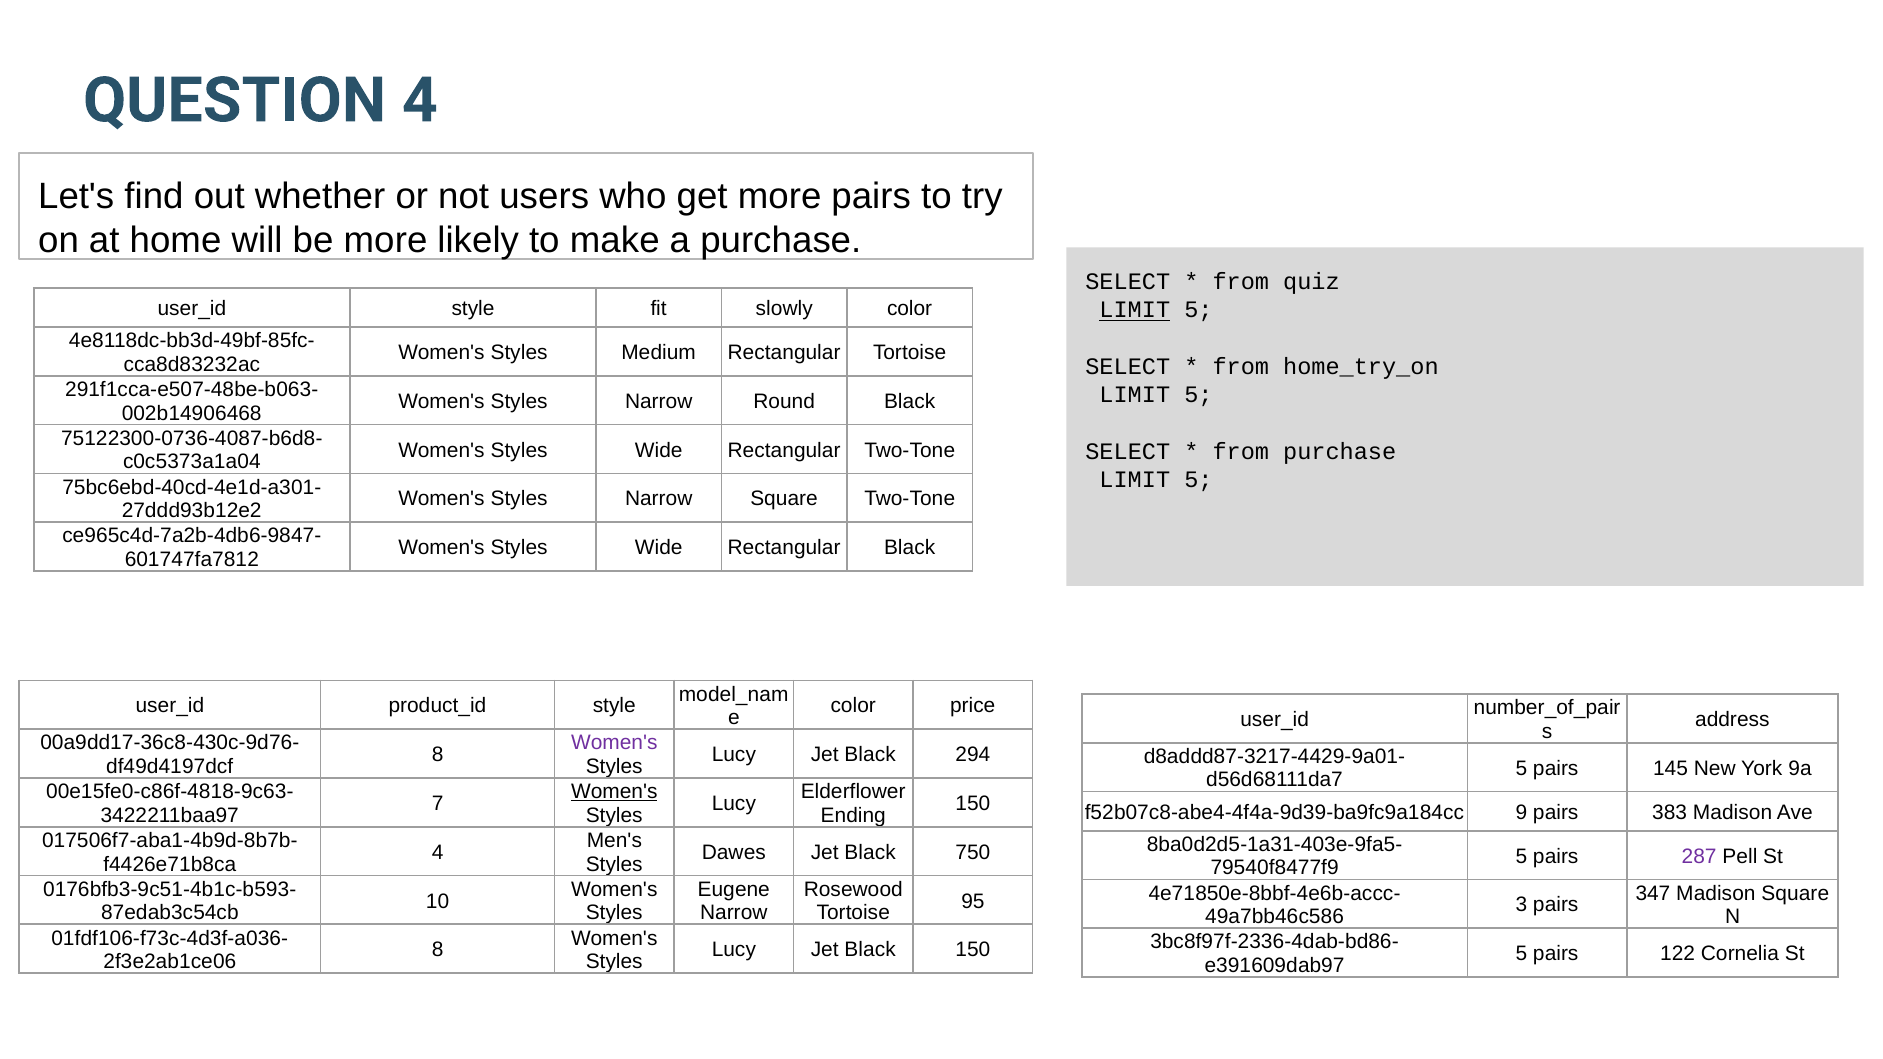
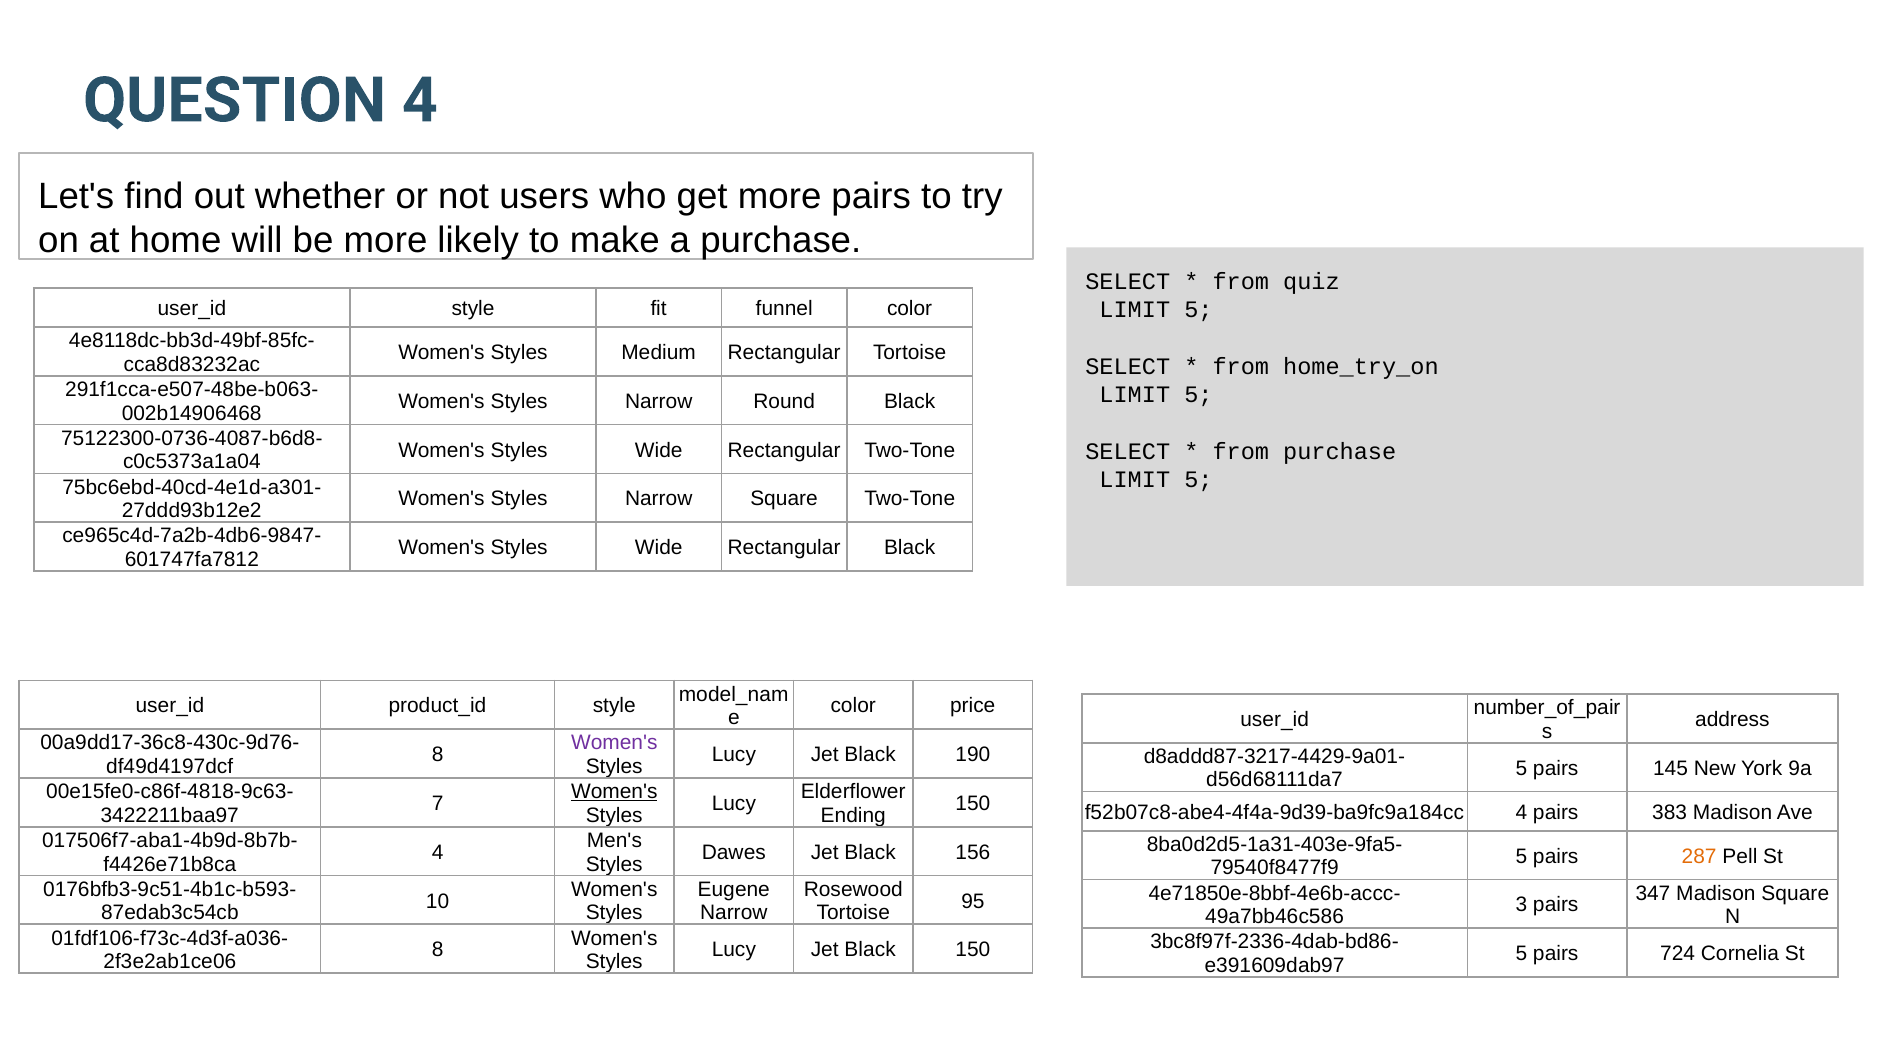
slowly: slowly -> funnel (784, 309)
LIMIT underline: present -> none (1135, 310)
294: 294 -> 190 (973, 755)
f52b07c8-abe4-4f4a-9d39-ba9fc9a184cc 9: 9 -> 4 (1521, 813)
750: 750 -> 156 (973, 853)
287 colour: purple -> orange (1699, 856)
122: 122 -> 724 (1678, 954)
